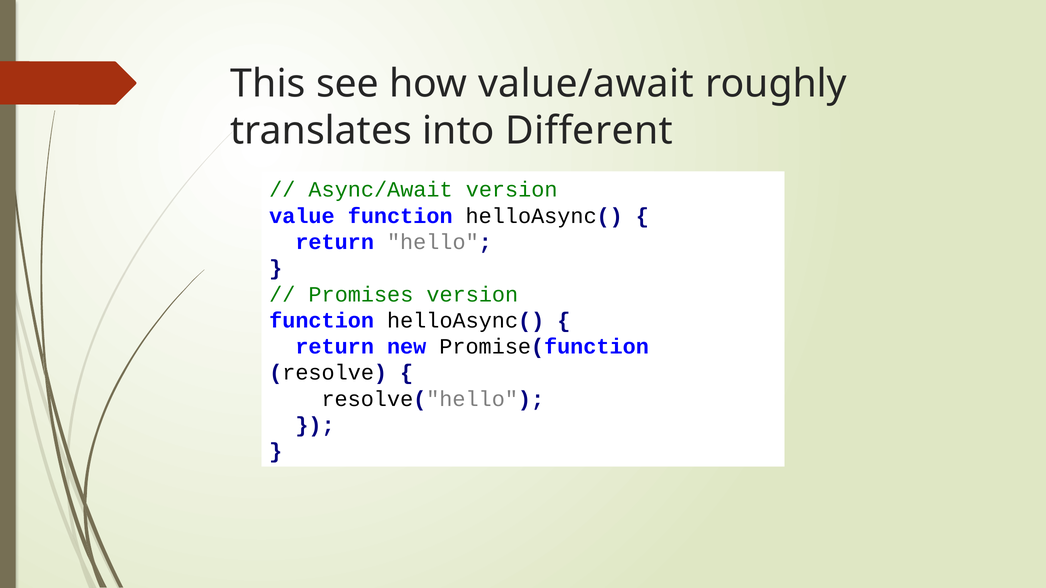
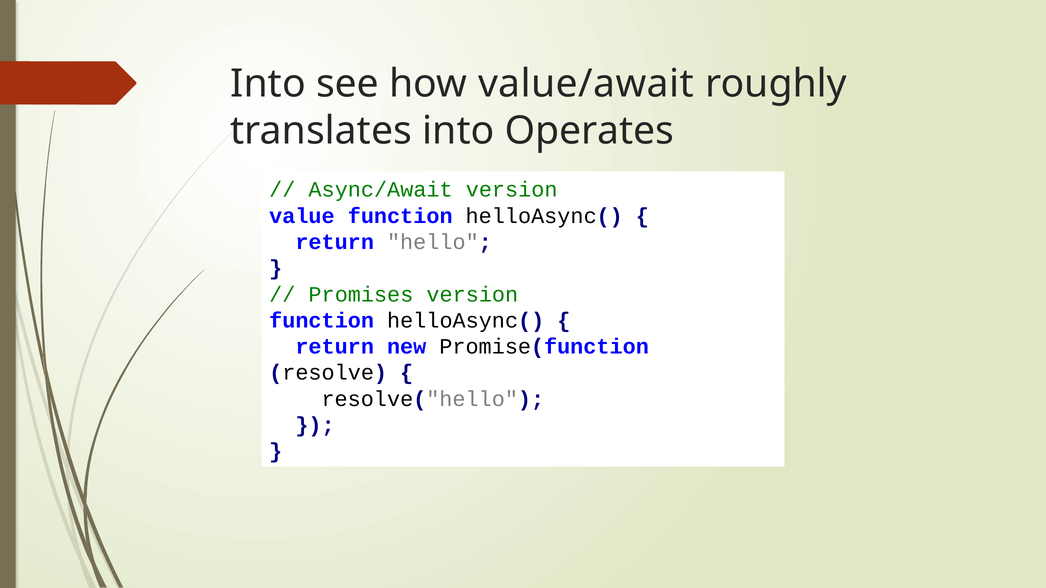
This: This -> Into (268, 84)
Different: Different -> Operates (589, 131)
